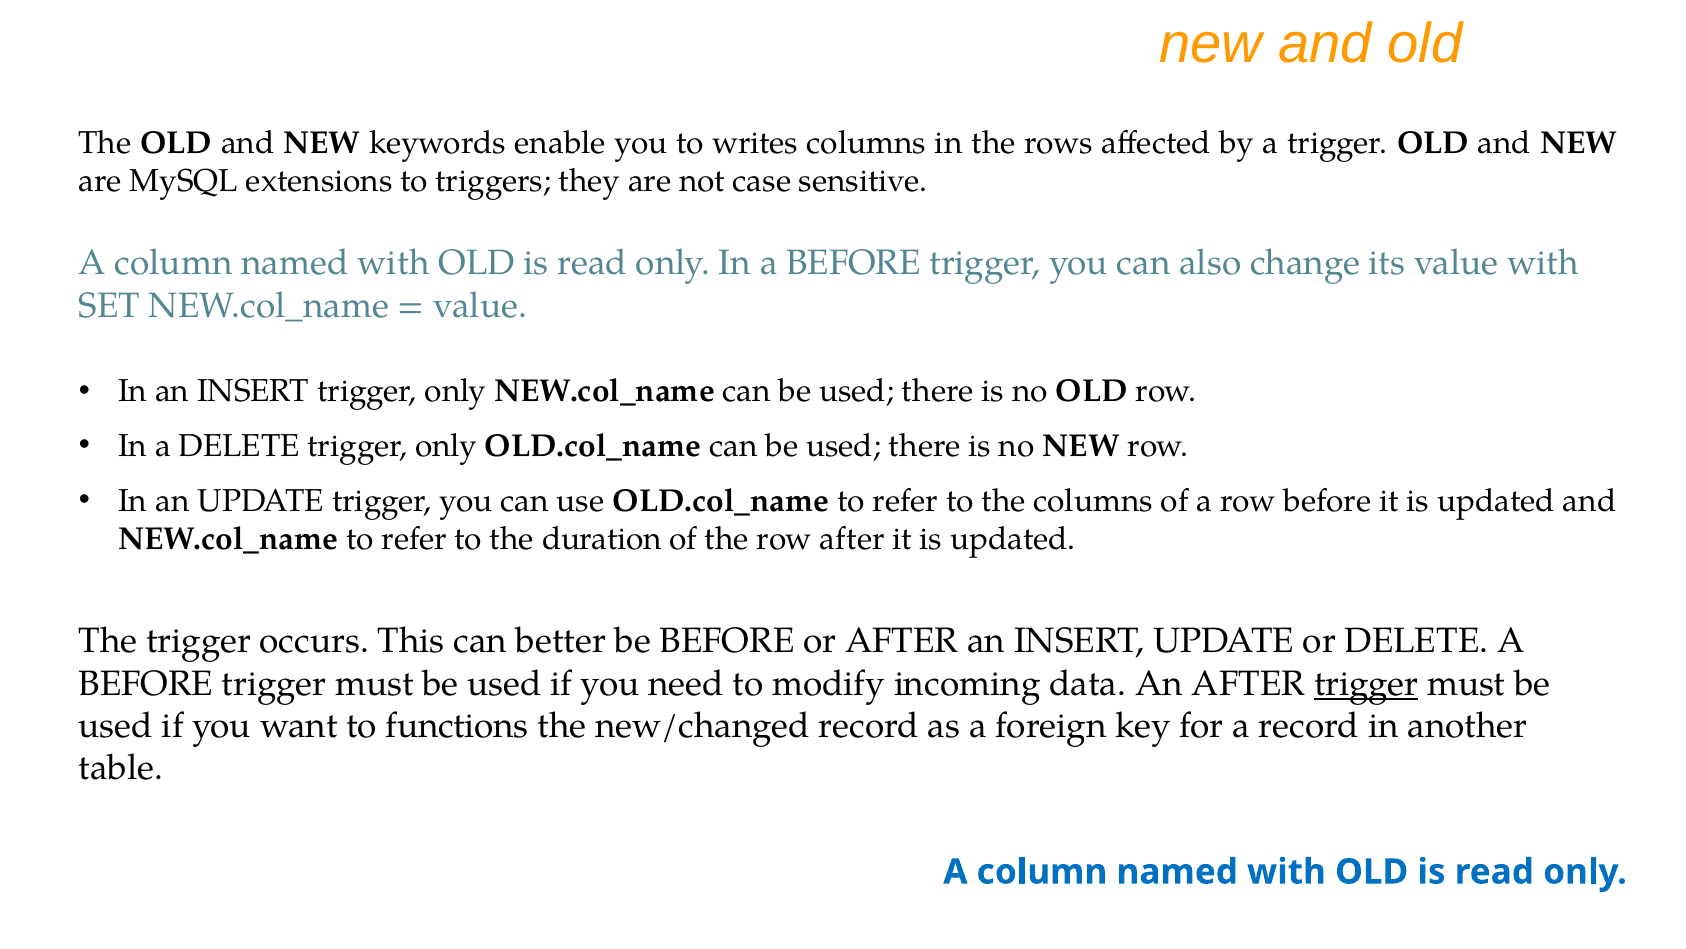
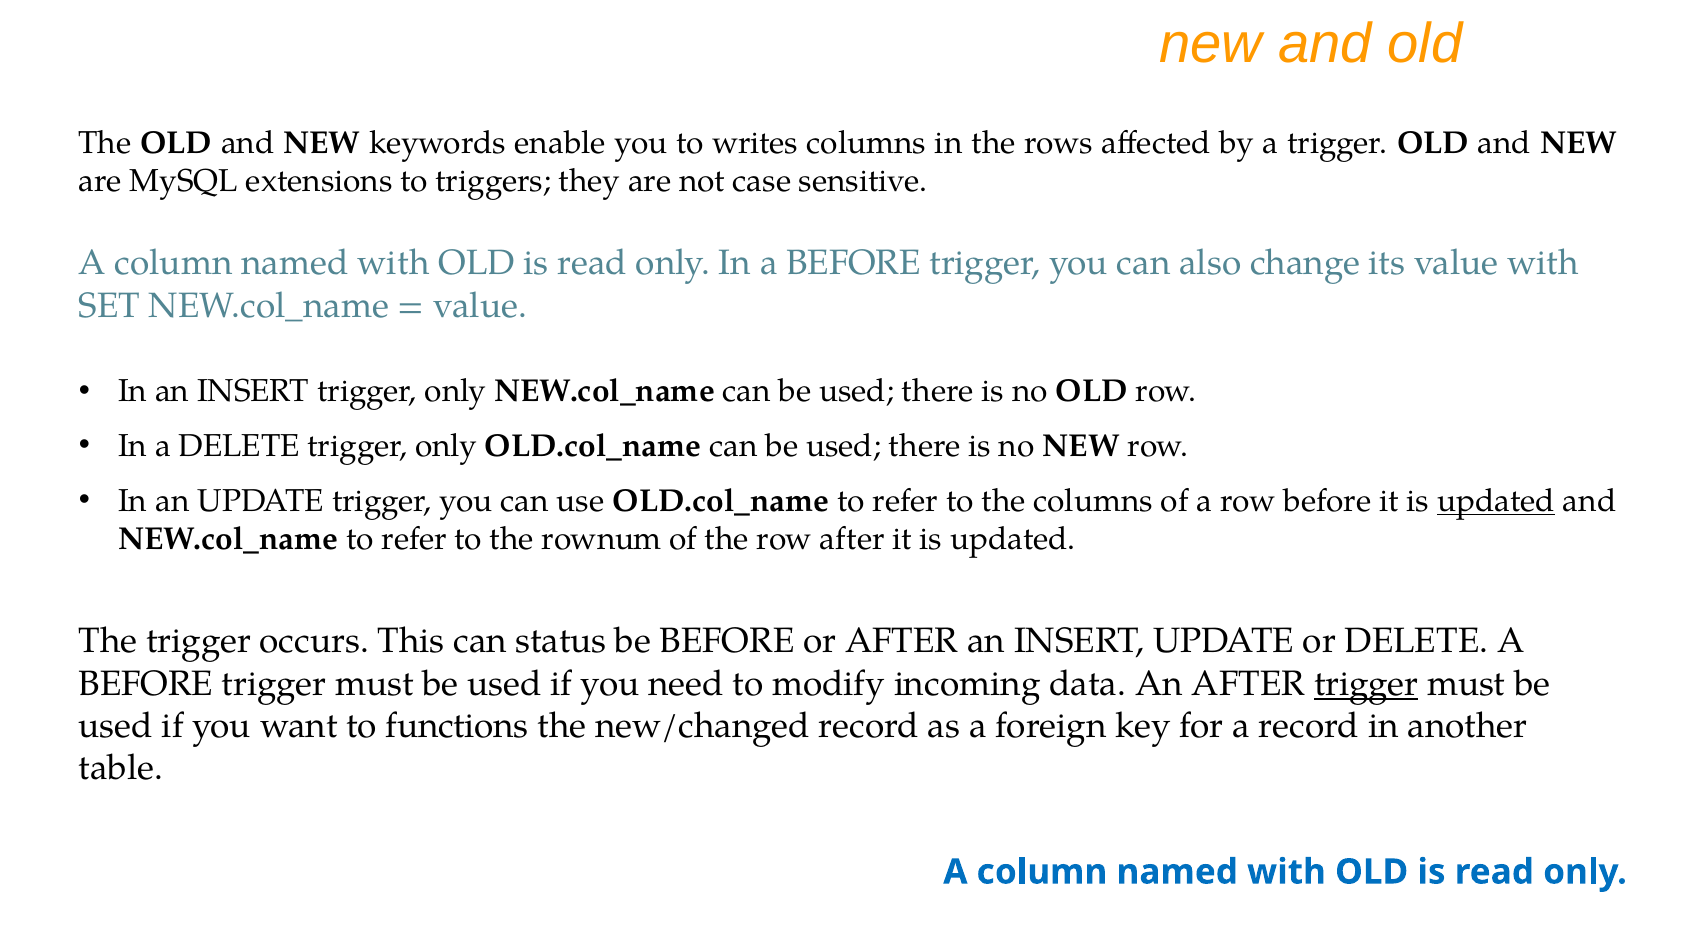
updated underline: none -> present (1496, 501)
duration: duration -> rownum (602, 539)
better: better -> status (561, 641)
